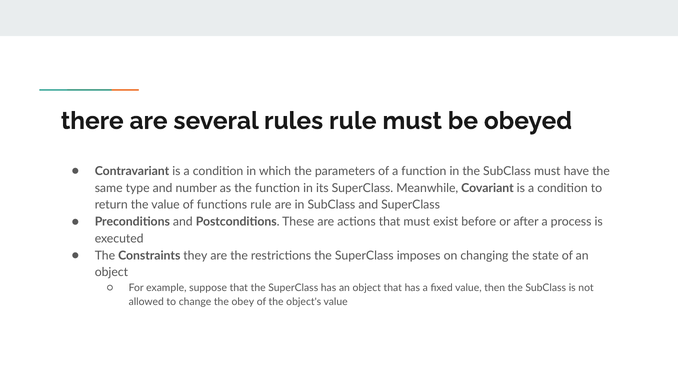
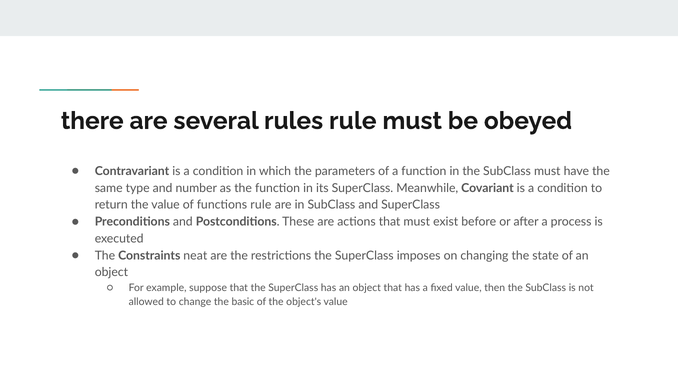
they: they -> neat (195, 256)
obey: obey -> basic (243, 302)
